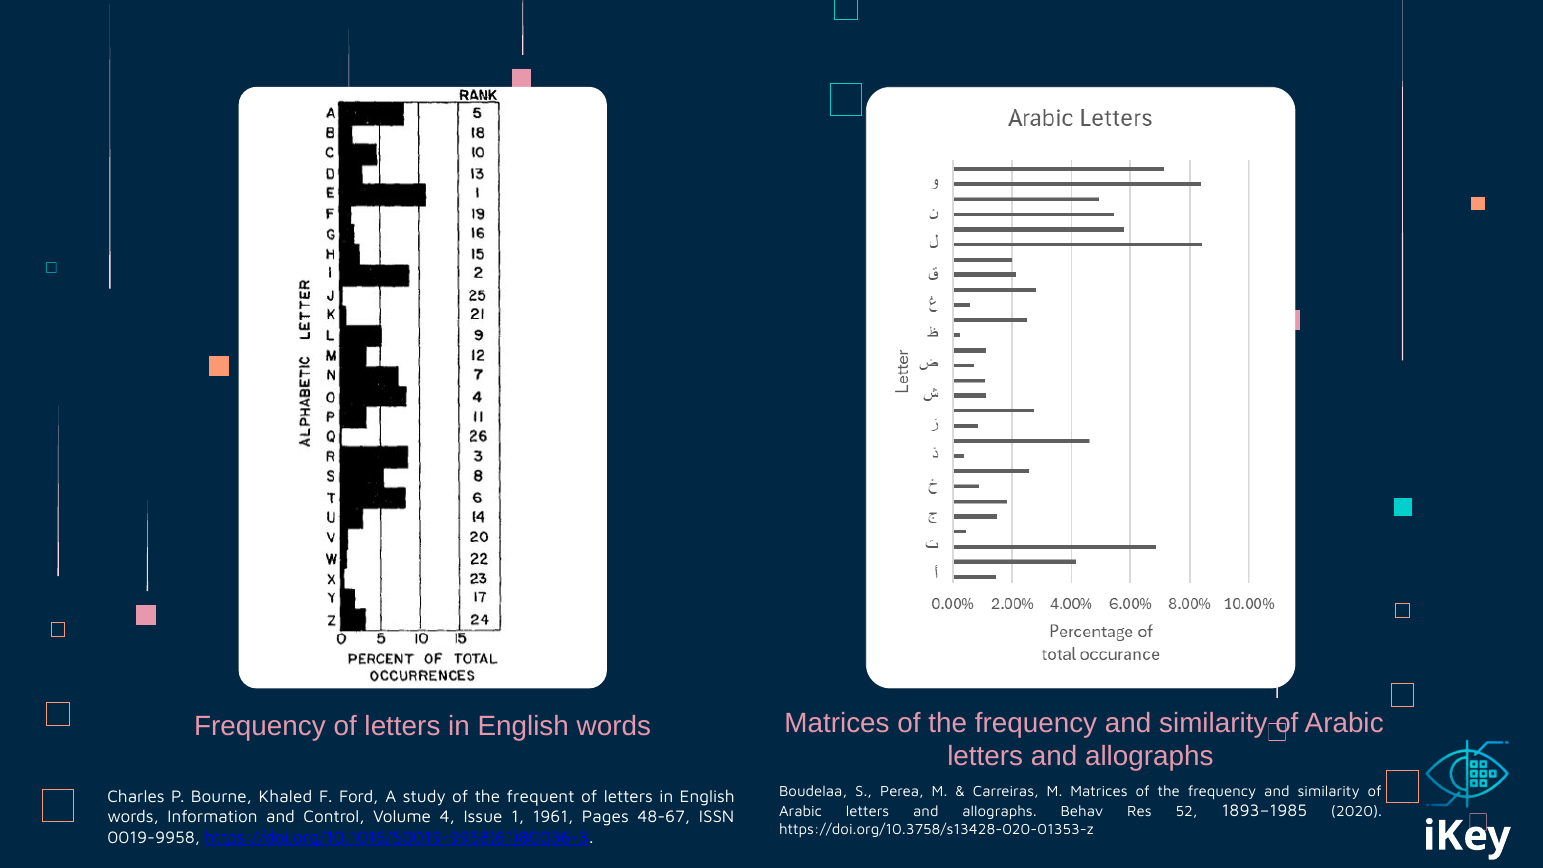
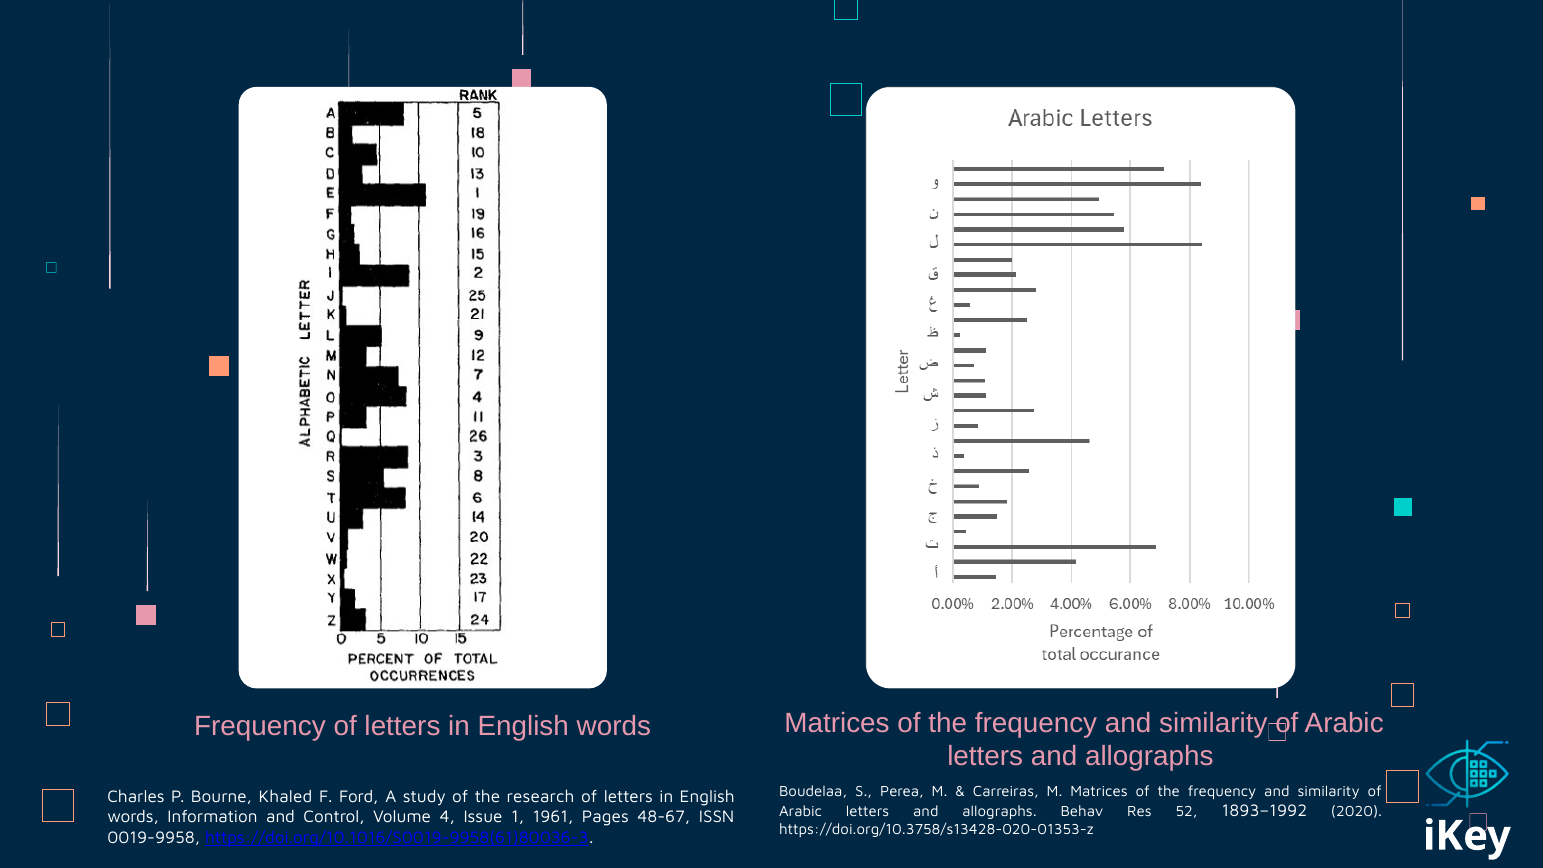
frequent: frequent -> research (541, 797)
1893–1985: 1893–1985 -> 1893–1992 (1264, 811)
